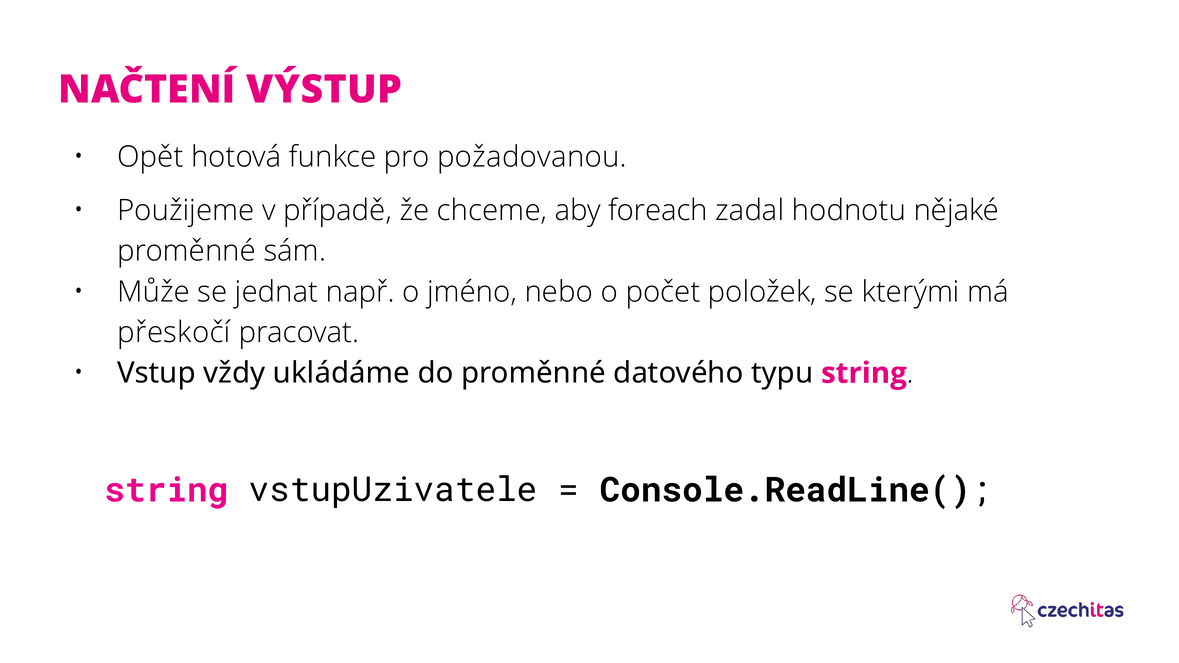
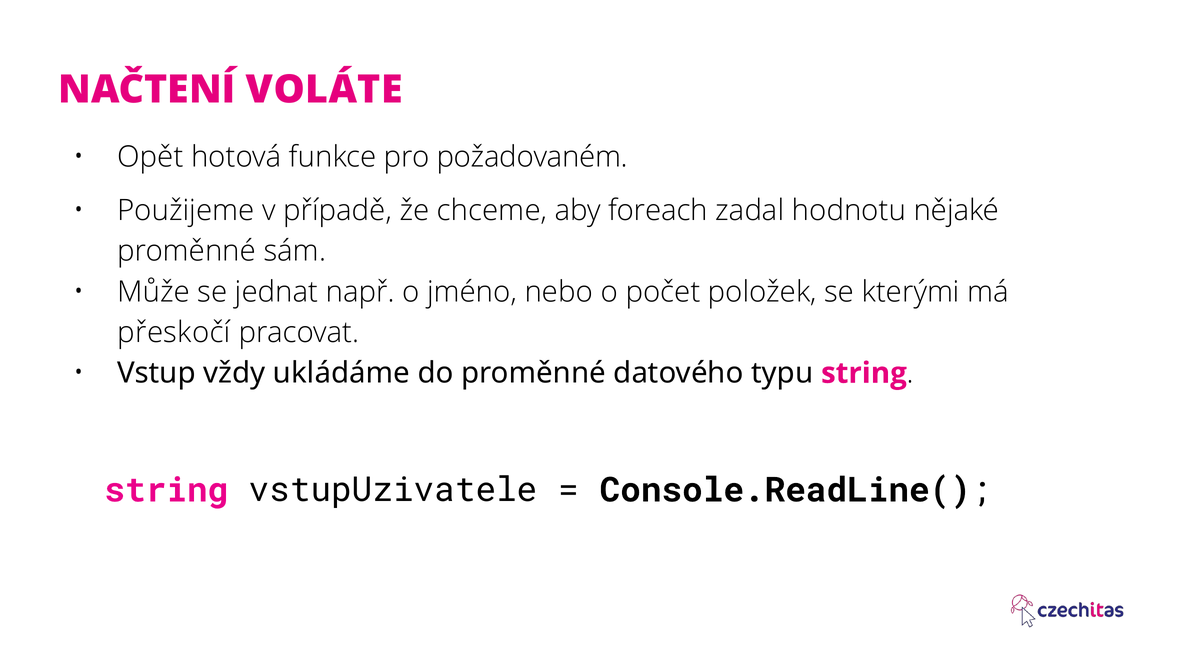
VÝSTUP: VÝSTUP -> VOLÁTE (324, 90)
požadovanou: požadovanou -> požadovaném (532, 157)
